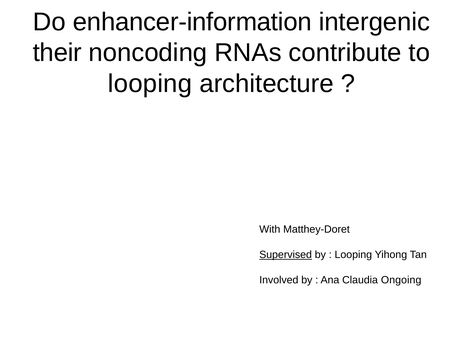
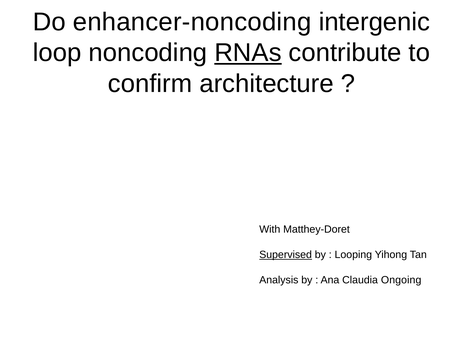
enhancer-information: enhancer-information -> enhancer-noncoding (192, 22)
their: their -> loop (57, 53)
RNAs underline: none -> present (248, 53)
looping: looping -> confirm (150, 84)
Involved: Involved -> Analysis (279, 280)
